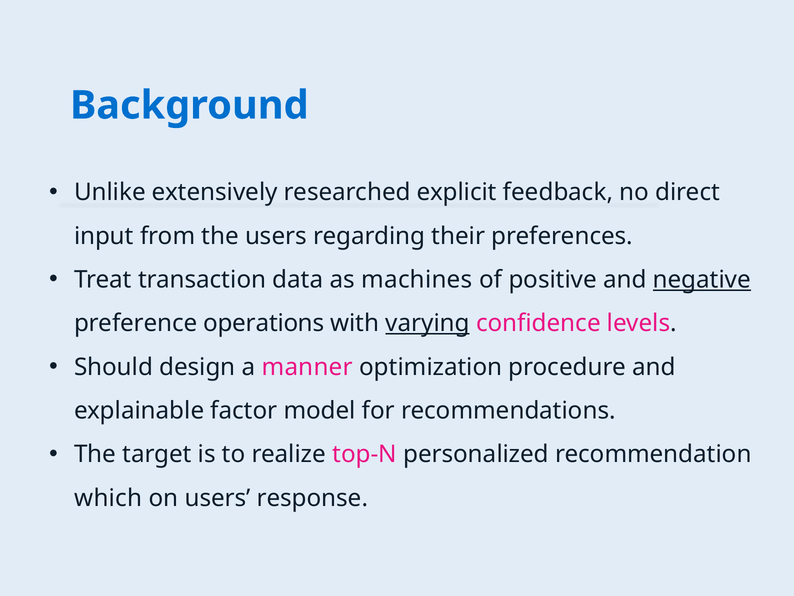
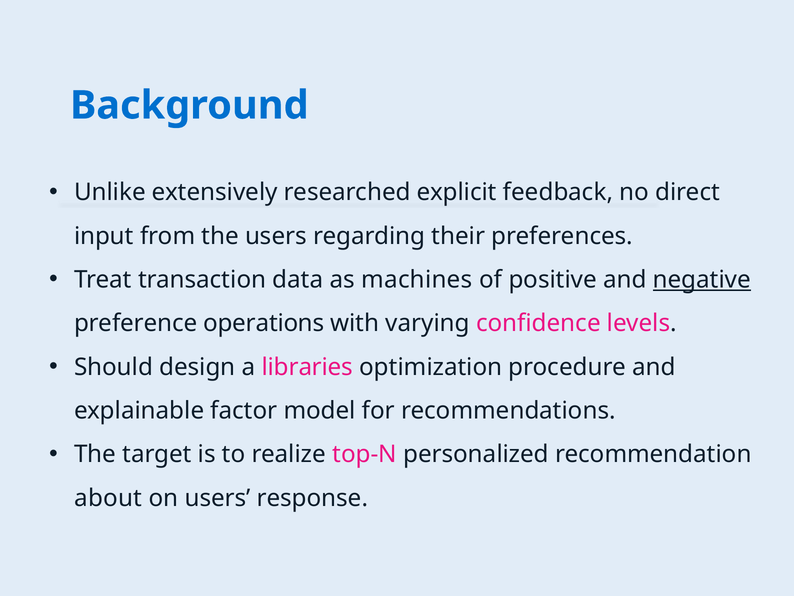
varying underline: present -> none (428, 323)
manner: manner -> libraries (307, 367)
which: which -> about (108, 498)
